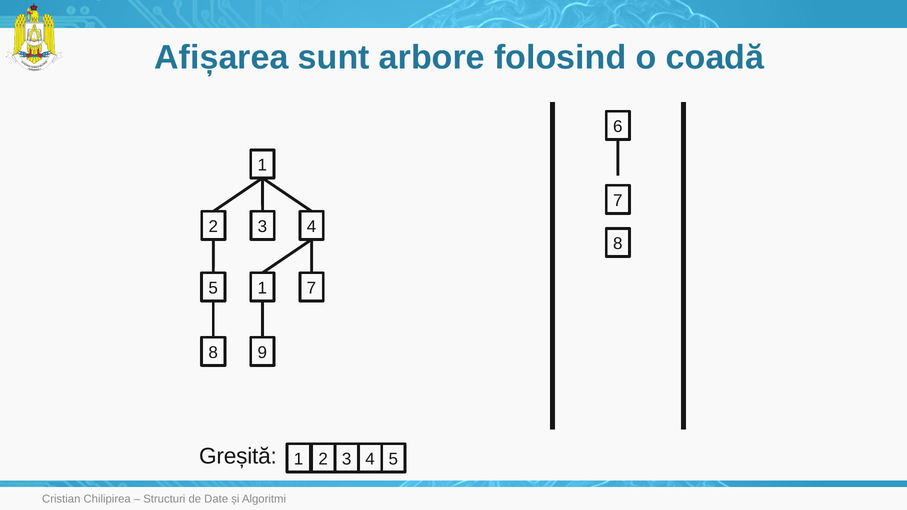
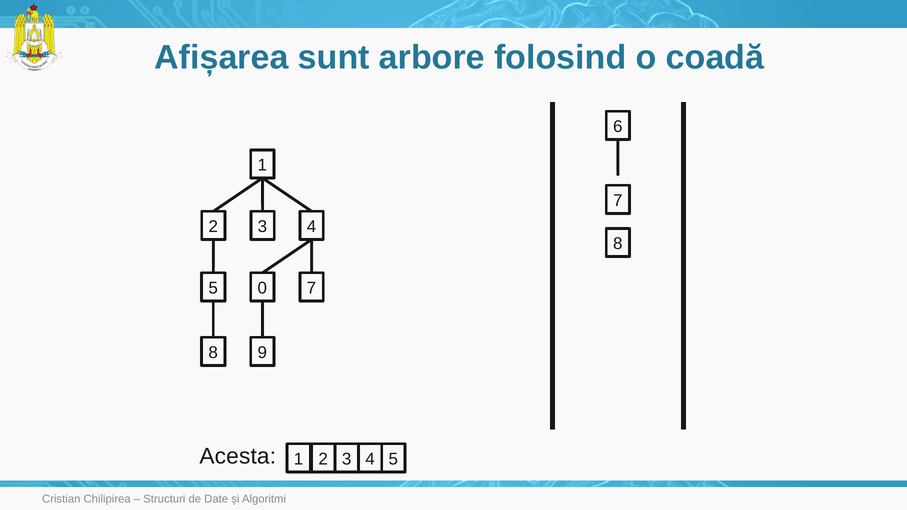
5 1: 1 -> 0 (262, 288)
Greșită: Greșită -> Acesta (238, 456)
